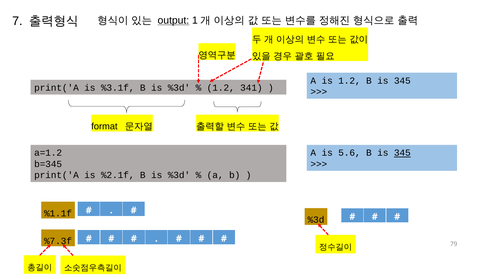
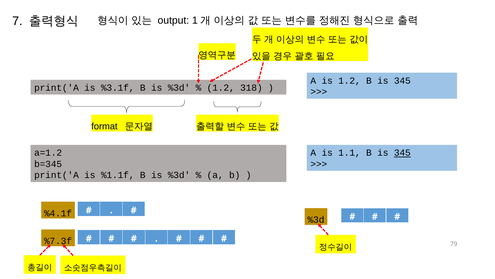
output underline: present -> none (173, 20)
341: 341 -> 318 (251, 88)
5.6: 5.6 -> 1.1 (349, 153)
%2.1f: %2.1f -> %1.1f (118, 175)
%1.1f: %1.1f -> %4.1f (58, 213)
